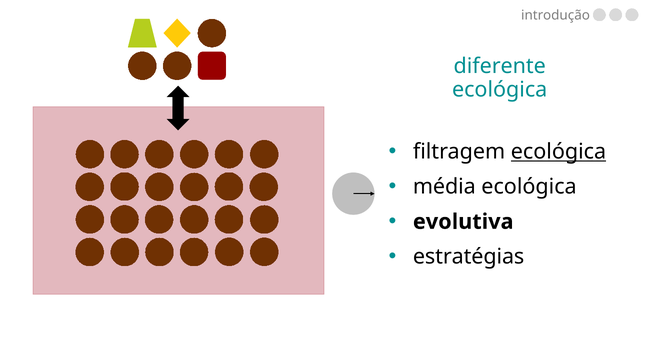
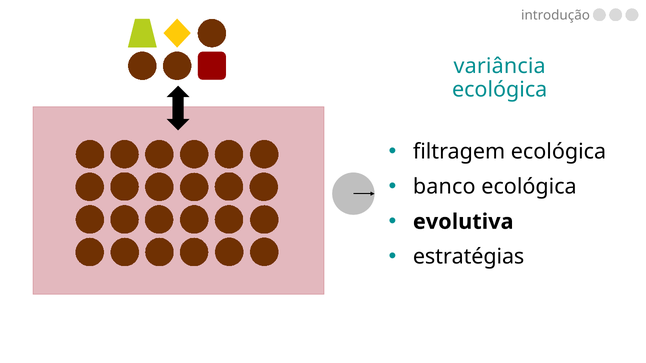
diferente: diferente -> variância (500, 66)
ecológica underline: present -> none (558, 152)
média: média -> banco (444, 187)
